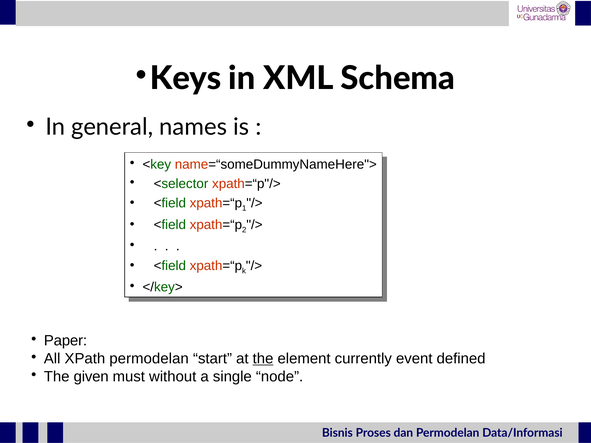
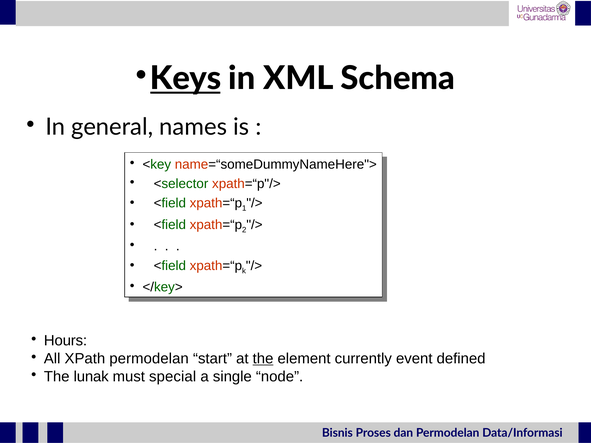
Keys underline: none -> present (186, 79)
Paper: Paper -> Hours (65, 341)
given: given -> lunak (91, 377)
without: without -> special (173, 377)
